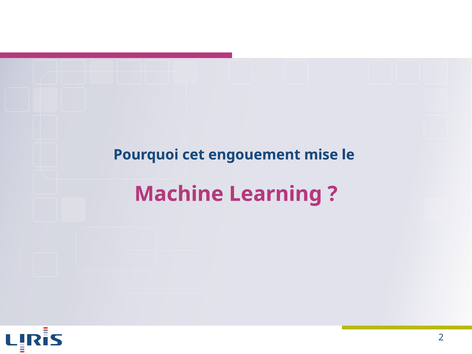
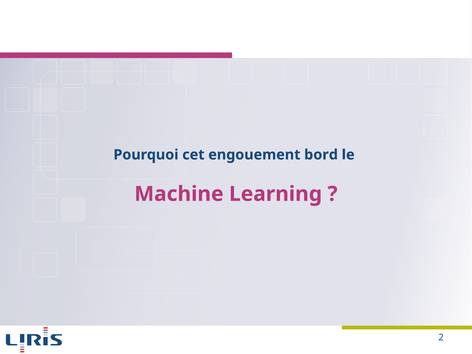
mise: mise -> bord (321, 155)
